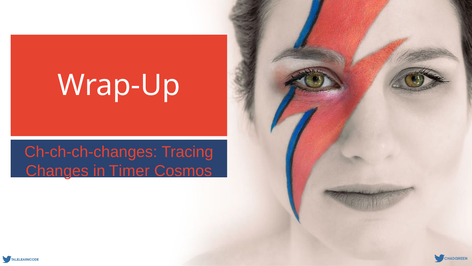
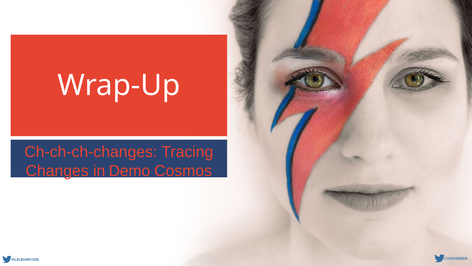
Timer: Timer -> Demo (129, 171)
